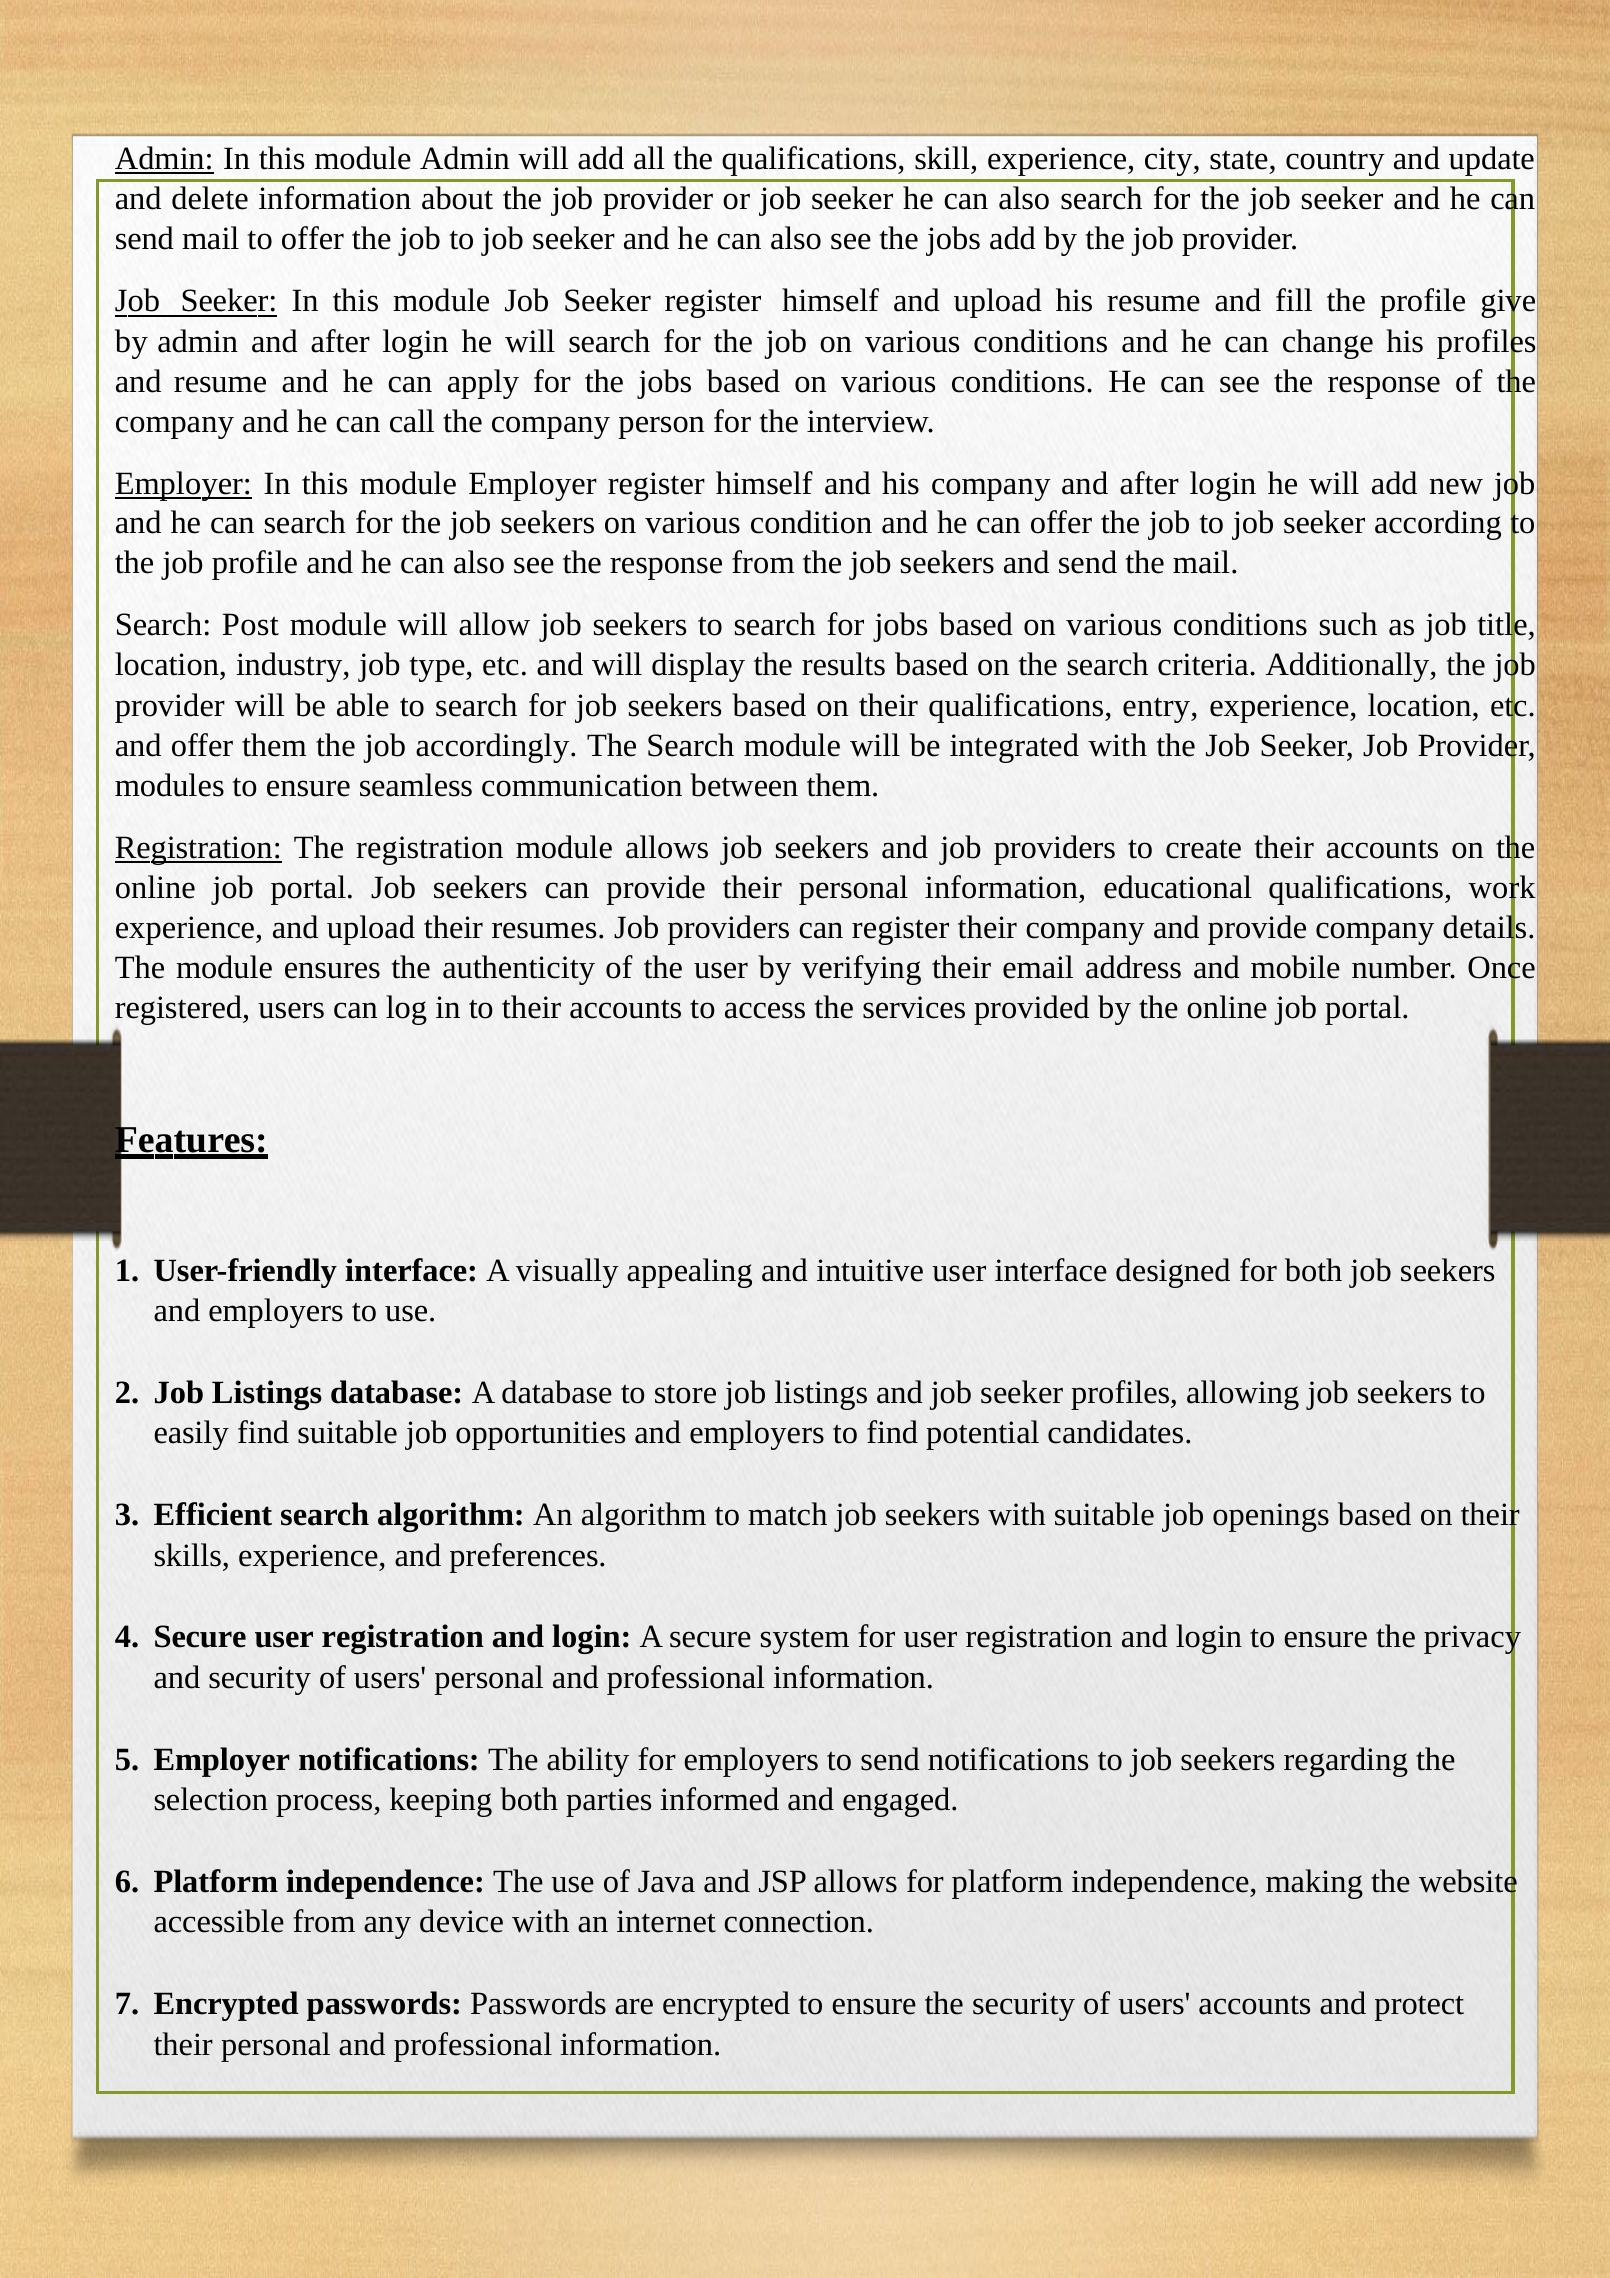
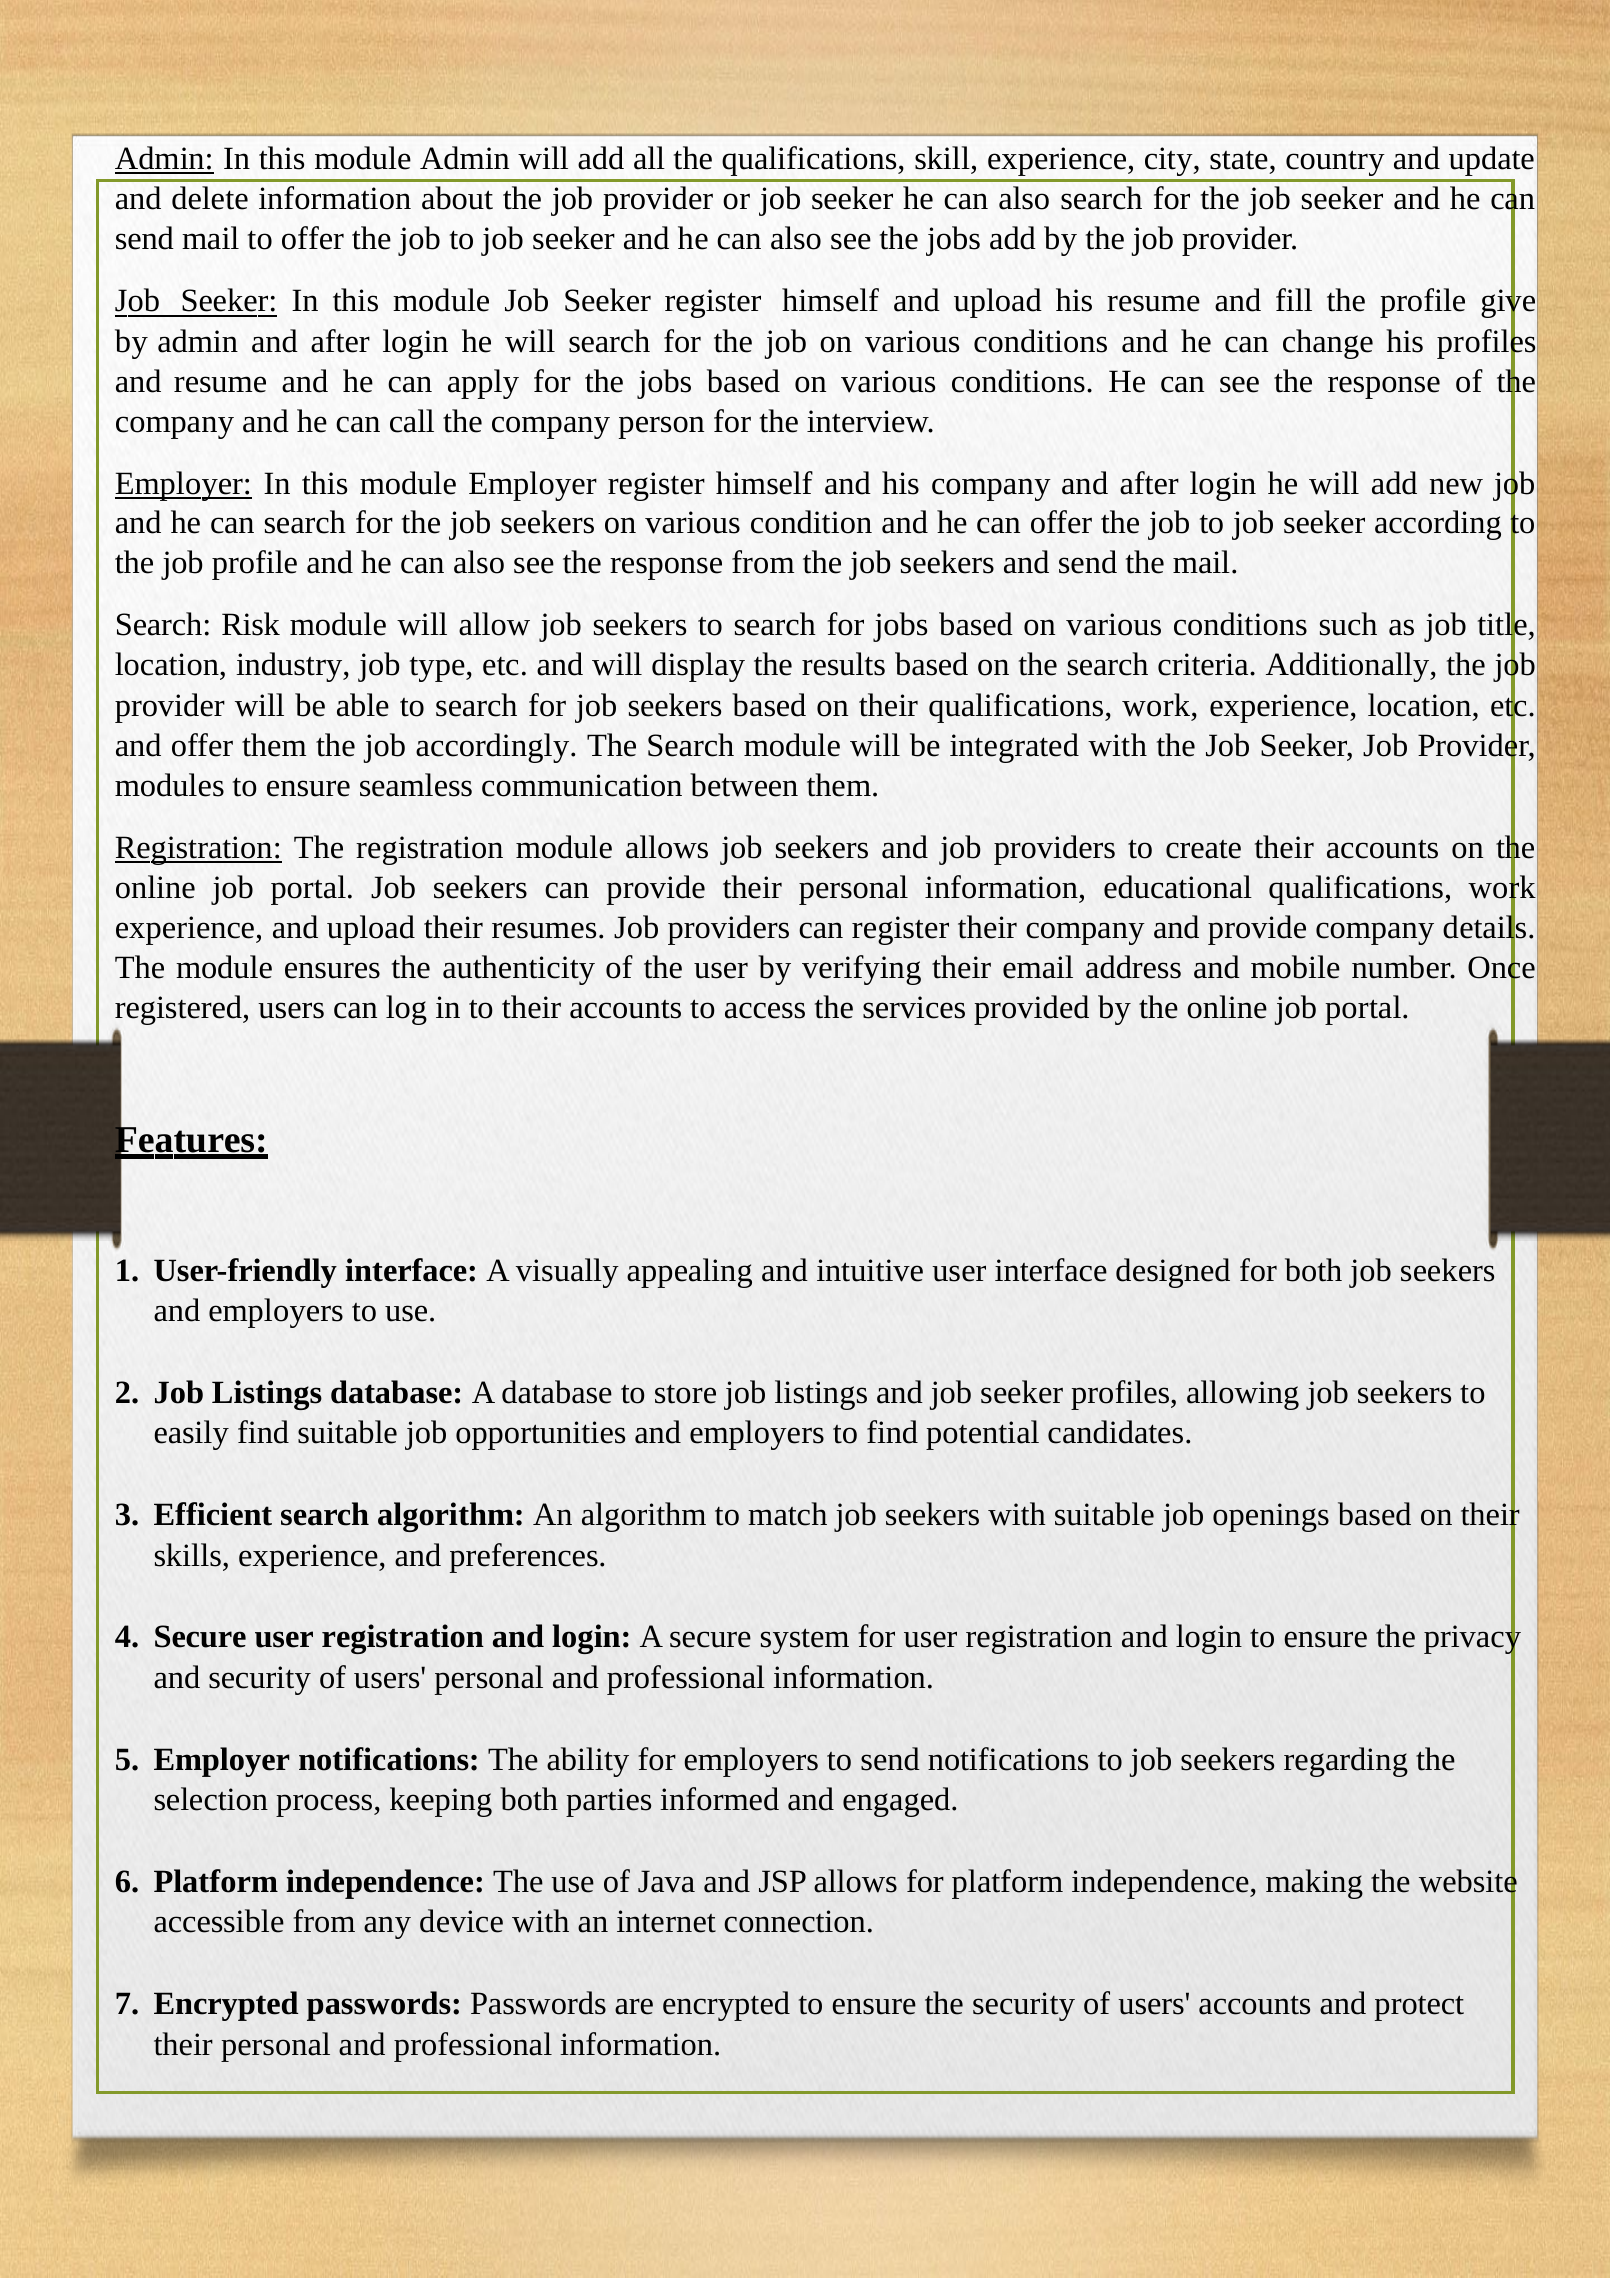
Post: Post -> Risk (251, 625)
their qualifications entry: entry -> work (1161, 705)
